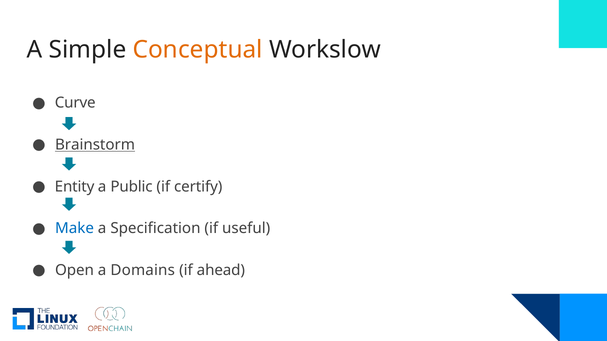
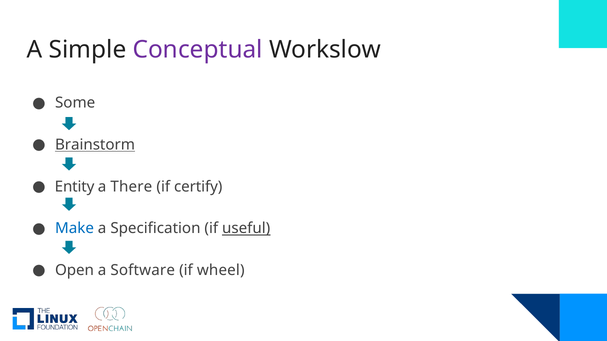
Conceptual colour: orange -> purple (198, 50)
Curve: Curve -> Some (75, 103)
Public: Public -> There (131, 187)
useful underline: none -> present (246, 229)
Domains: Domains -> Software (143, 271)
ahead: ahead -> wheel (221, 271)
